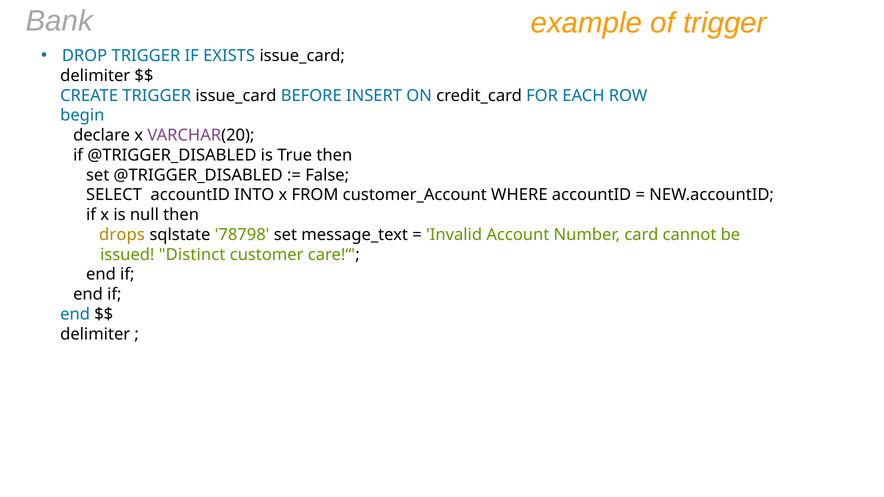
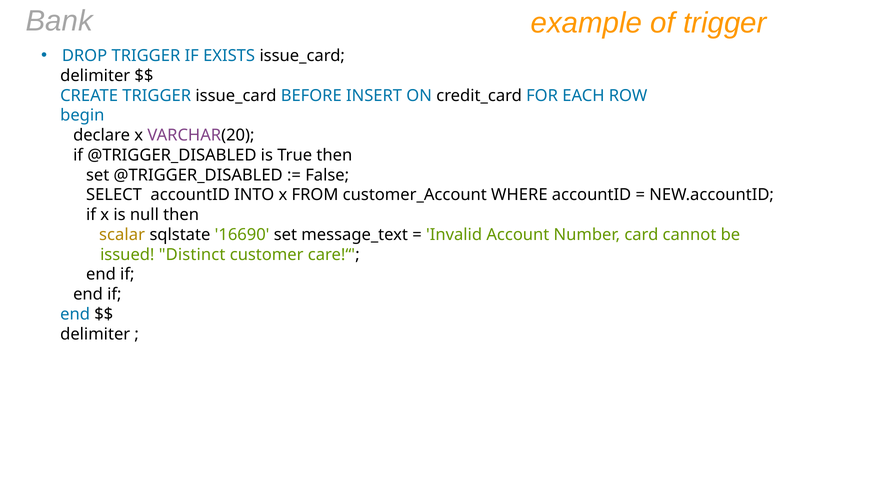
drops: drops -> scalar (122, 235)
78798: 78798 -> 16690 (242, 235)
